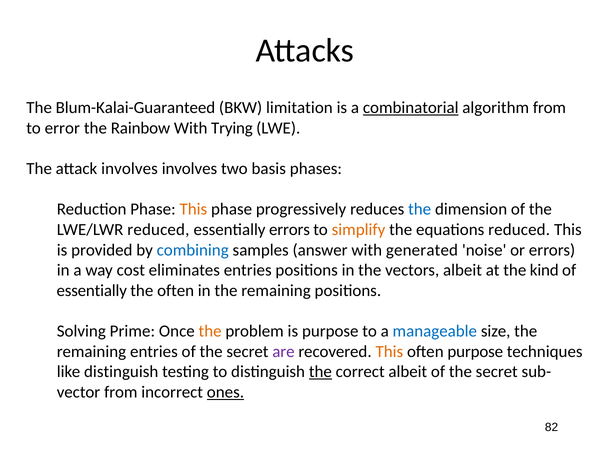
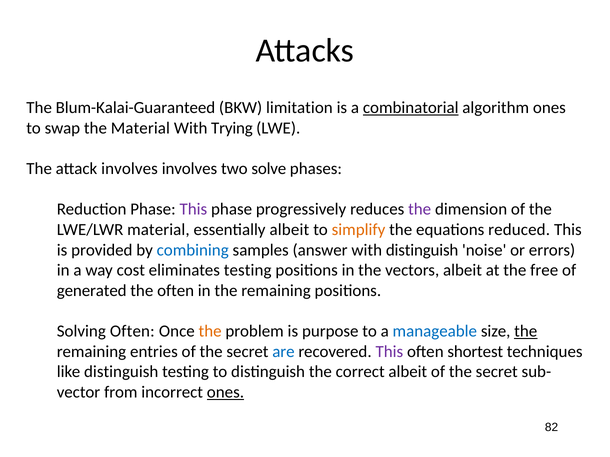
algorithm from: from -> ones (549, 108)
error: error -> swap (62, 128)
the Rainbow: Rainbow -> Material (140, 128)
basis: basis -> solve (269, 169)
This colour: orange -> purple (193, 210)
the colour: blue -> purple (420, 210)
LWE/LWR reduced: reduced -> material (158, 230)
essentially errors: errors -> albeit (289, 230)
with generated: generated -> distinguish (422, 250)
eliminates entries: entries -> testing (248, 271)
kind: kind -> free (544, 271)
essentially: essentially -> generated (92, 291)
Solving Prime: Prime -> Often (132, 332)
the underline: none -> present (526, 332)
are colour: purple -> blue (283, 352)
This colour: orange -> purple (389, 352)
often purpose: purpose -> shortest (475, 352)
the underline: present -> none (320, 372)
